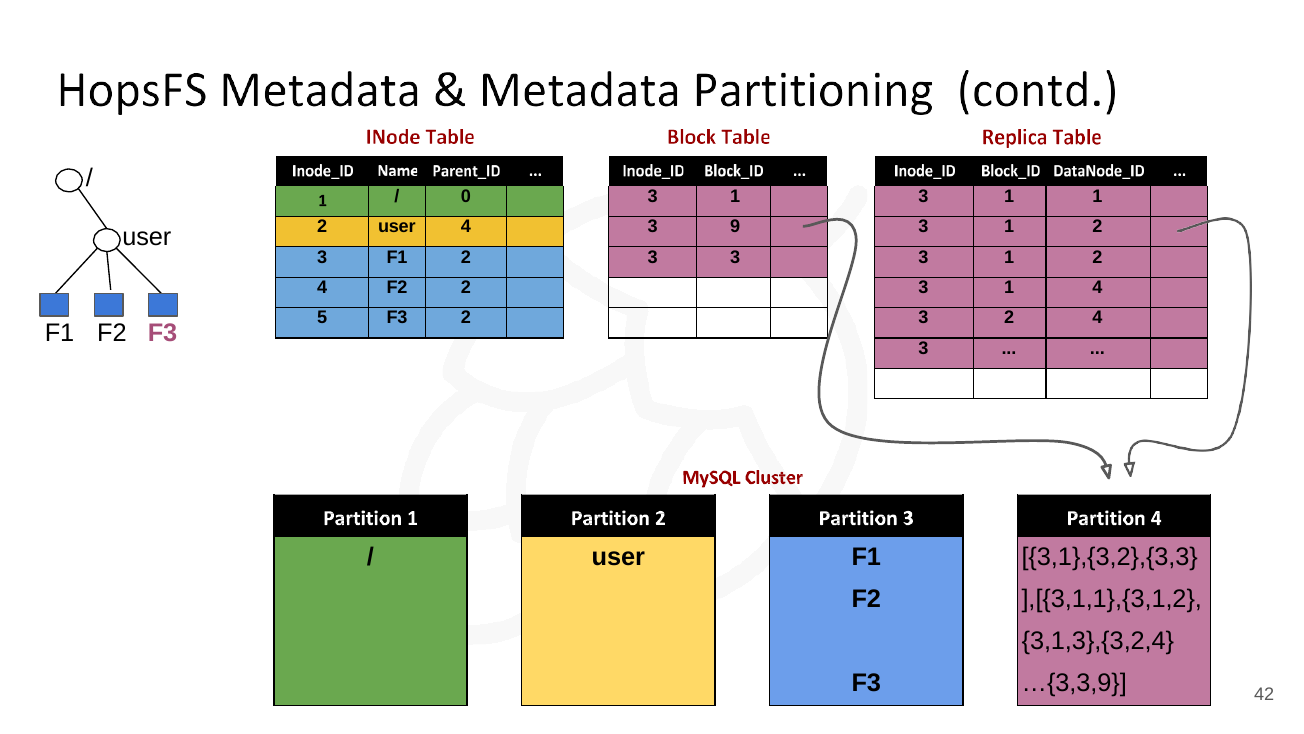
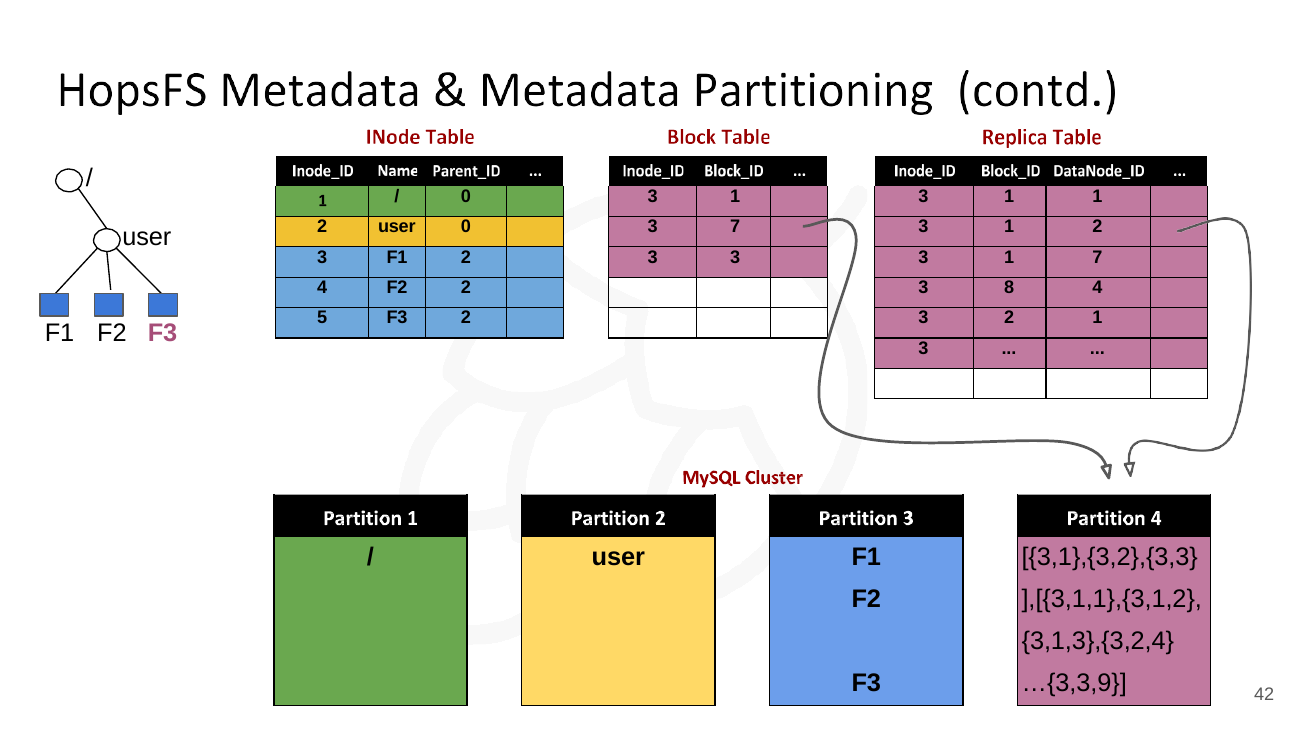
user 4: 4 -> 0 (466, 227)
3 9: 9 -> 7 (735, 227)
2: 2 -> 7 (1097, 257)
1: 1 -> 8 (1009, 287)
3 2 4: 4 -> 1 (1097, 318)
